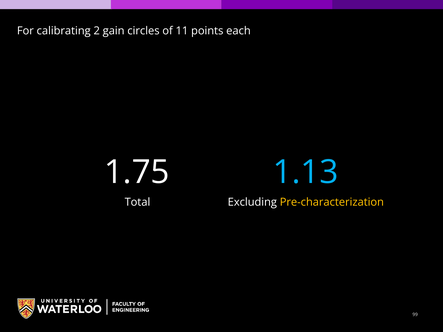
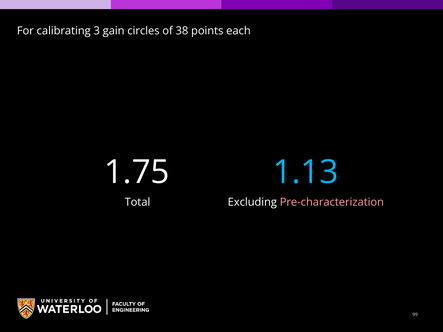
2: 2 -> 3 (97, 31)
11: 11 -> 38 (182, 31)
Pre-characterization colour: yellow -> pink (332, 202)
